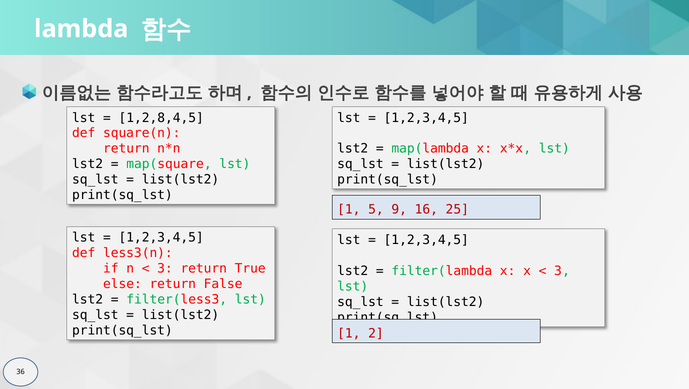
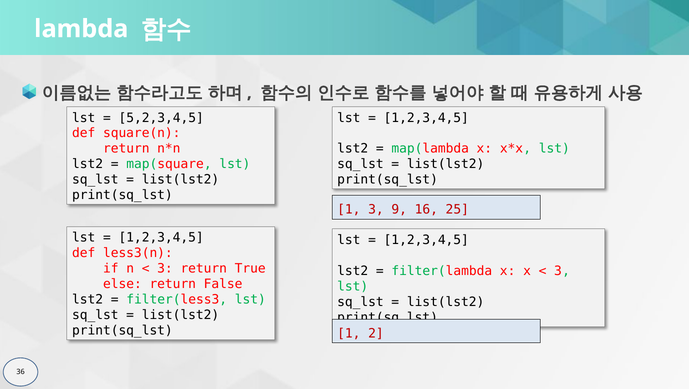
1,2,8,4,5: 1,2,8,4,5 -> 5,2,3,4,5 (161, 118)
1 5: 5 -> 3 (376, 210)
